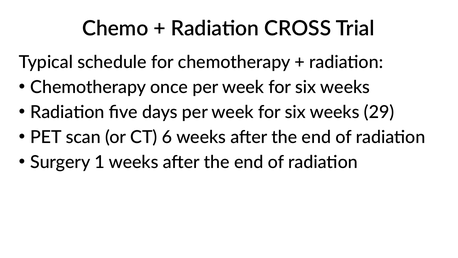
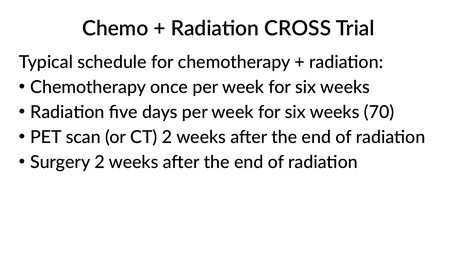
29: 29 -> 70 (379, 112)
CT 6: 6 -> 2 (167, 137)
Surgery 1: 1 -> 2 (100, 162)
